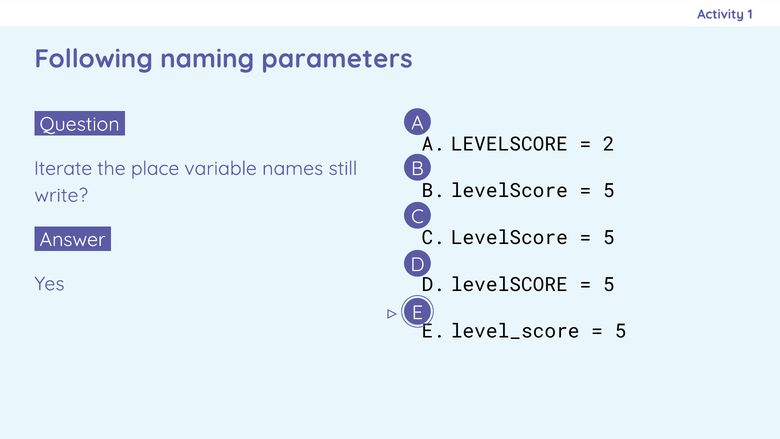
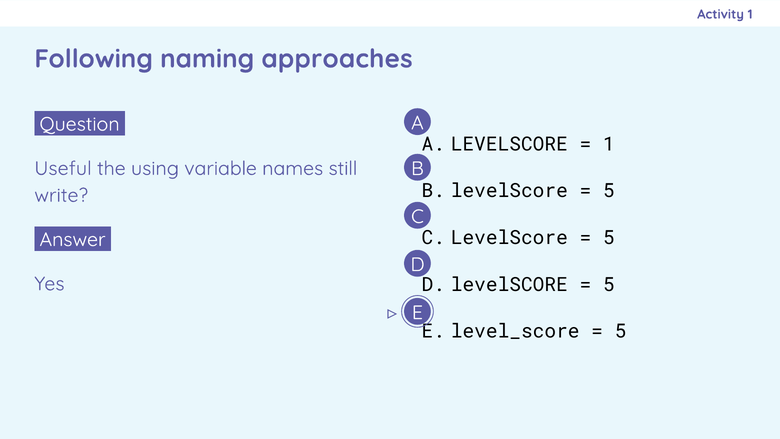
parameters: parameters -> approaches (337, 59)
2: 2 -> 1 (609, 144)
Iterate: Iterate -> Useful (63, 168)
place: place -> using (155, 168)
